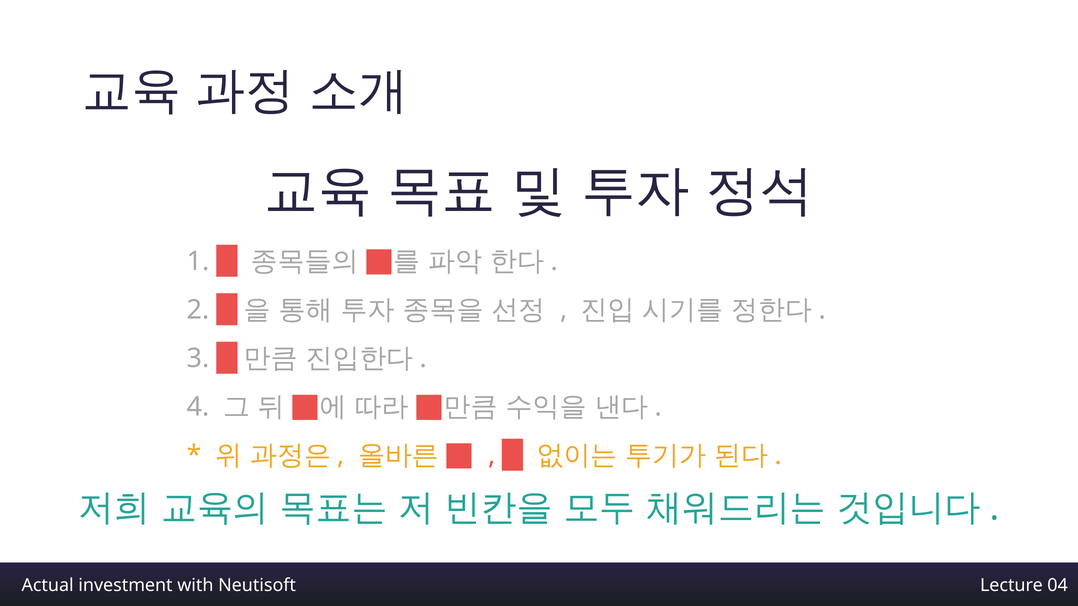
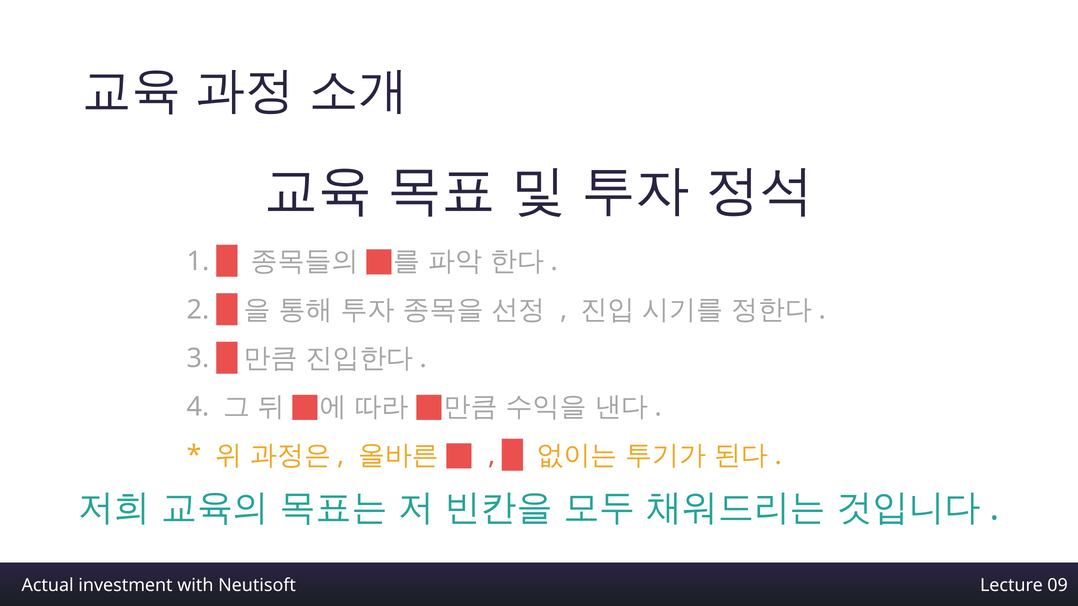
04: 04 -> 09 (1058, 586)
